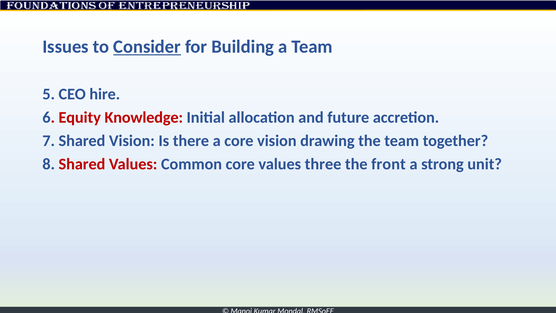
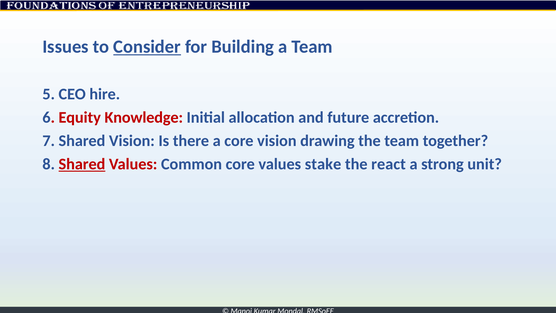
Shared underline: none -> present (82, 164)
three: three -> stake (323, 164)
front: front -> react (389, 164)
